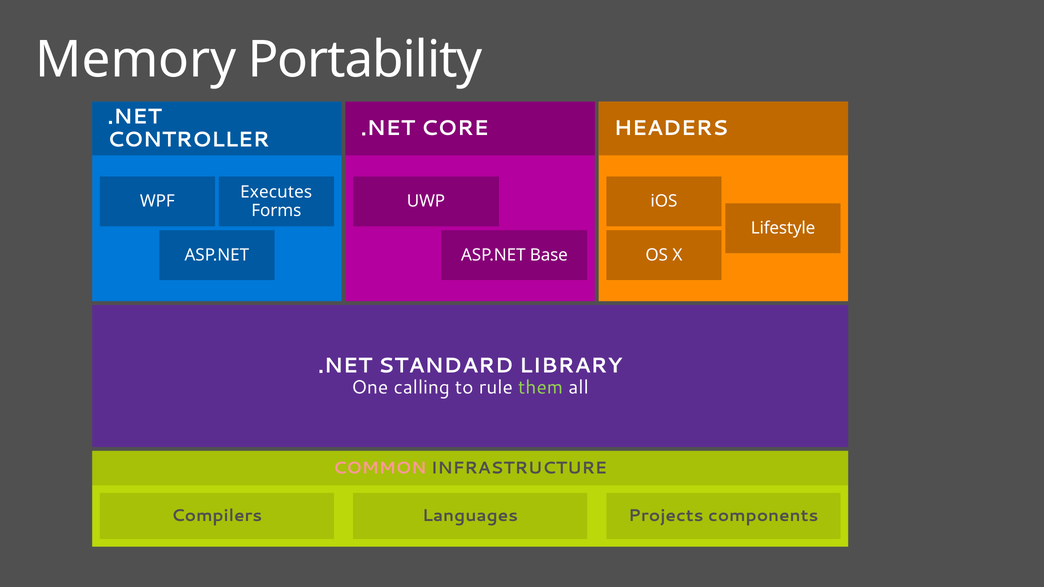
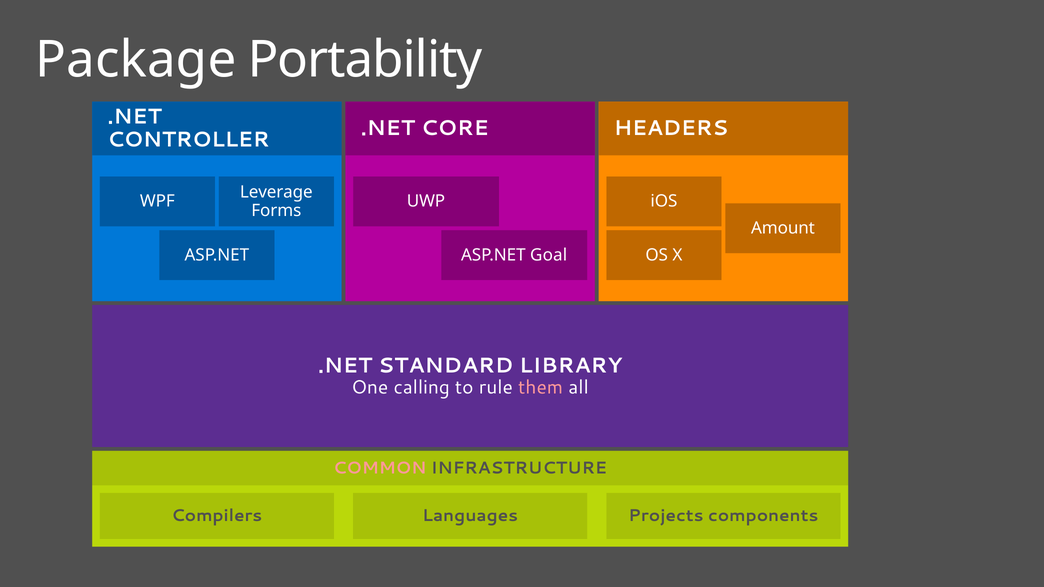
Memory: Memory -> Package (136, 60)
Executes: Executes -> Leverage (276, 192)
Lifestyle: Lifestyle -> Amount (783, 228)
Base: Base -> Goal (549, 255)
them colour: light green -> pink (541, 387)
